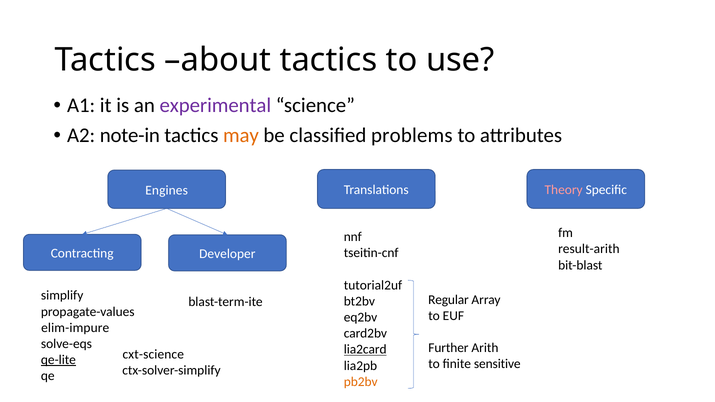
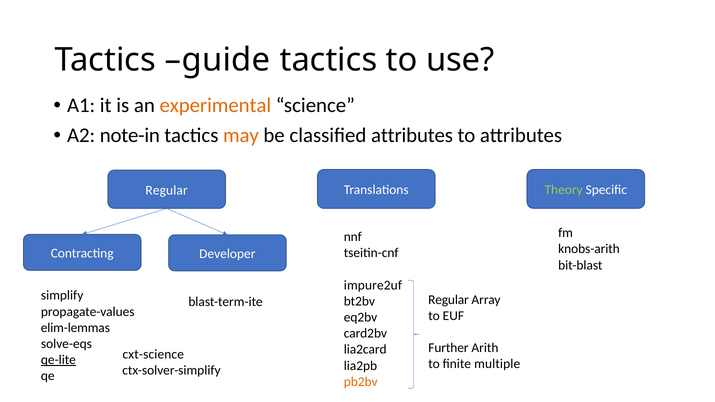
about: about -> guide (218, 60)
experimental colour: purple -> orange (215, 106)
classified problems: problems -> attributes (412, 136)
Engines: Engines -> Regular (167, 190)
Theory colour: pink -> light green (564, 190)
result-arith: result-arith -> knobs-arith (589, 249)
tutorial2uf: tutorial2uf -> impure2uf (373, 285)
elim-impure: elim-impure -> elim-lemmas (75, 328)
lia2card underline: present -> none (365, 350)
sensitive: sensitive -> multiple (497, 364)
